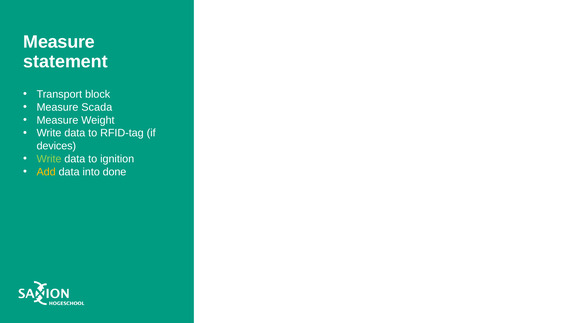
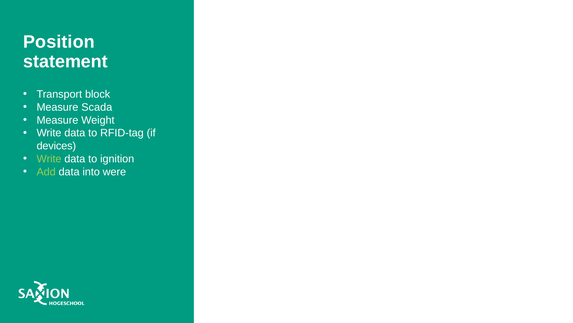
Measure: Measure -> Position (59, 42)
Add colour: yellow -> light green (46, 171)
done: done -> were (114, 171)
